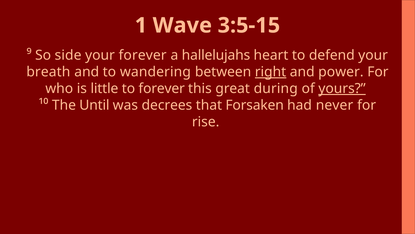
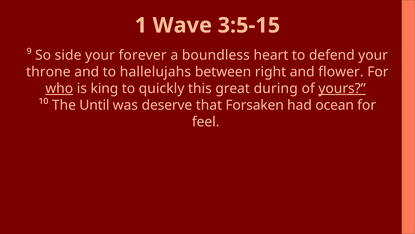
hallelujahs: hallelujahs -> boundless (216, 55)
breath: breath -> throne (48, 72)
wandering: wandering -> hallelujahs (155, 72)
right underline: present -> none (271, 72)
power: power -> flower (341, 72)
who underline: none -> present (59, 88)
little: little -> king (104, 88)
to forever: forever -> quickly (162, 88)
decrees: decrees -> deserve (167, 105)
never: never -> ocean (335, 105)
rise: rise -> feel (206, 122)
